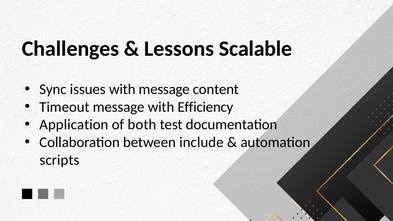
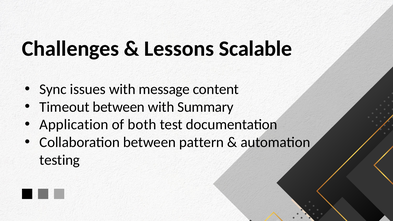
Timeout message: message -> between (119, 107)
Efficiency: Efficiency -> Summary (205, 107)
include: include -> pattern (202, 142)
scripts: scripts -> testing (60, 160)
